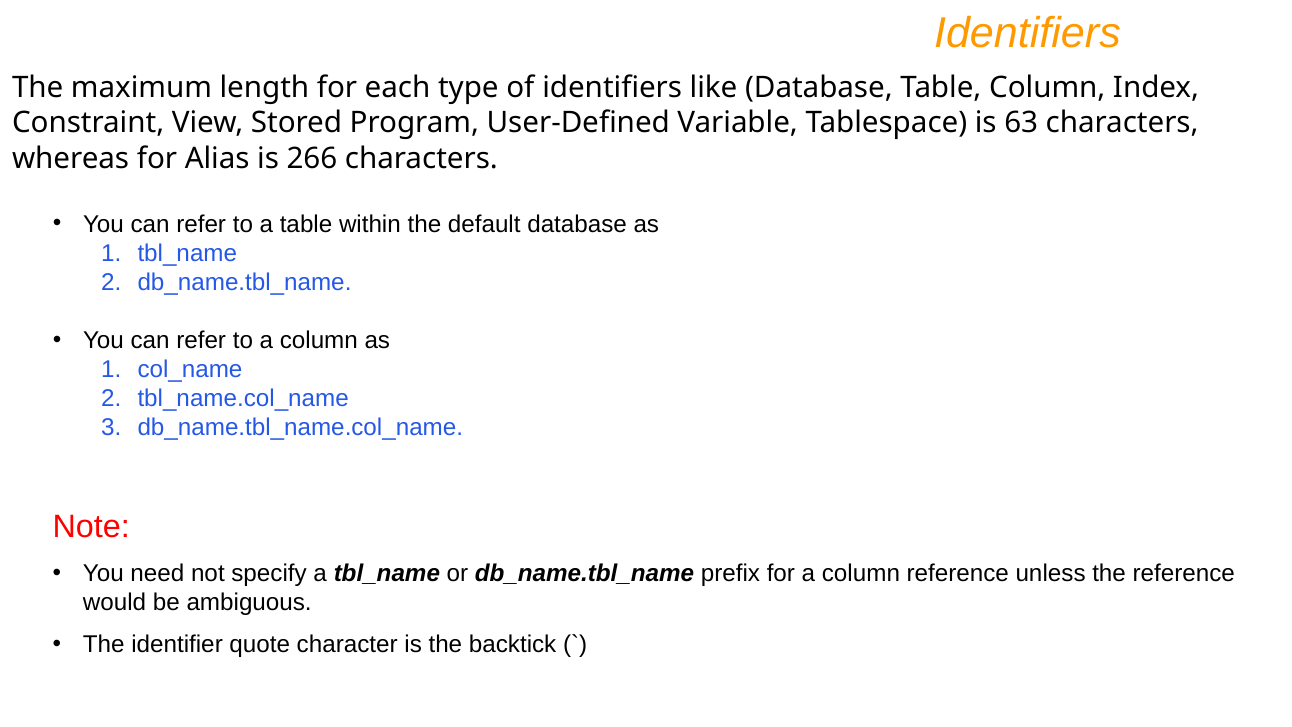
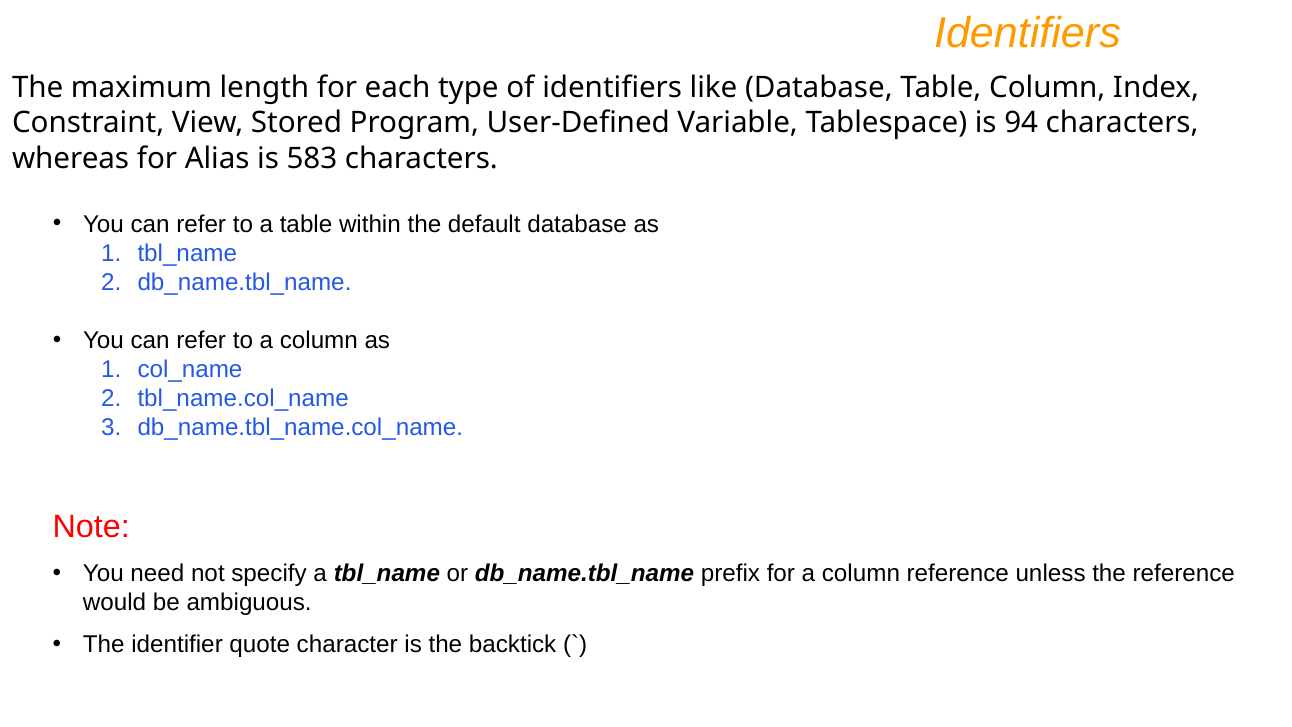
63: 63 -> 94 (1021, 123)
266: 266 -> 583 (312, 159)
